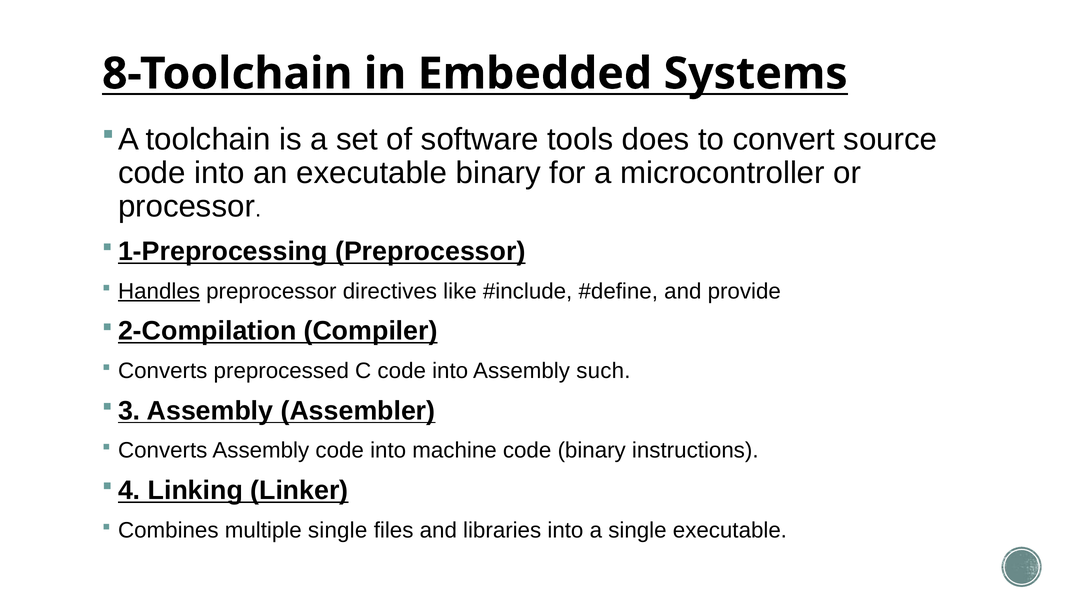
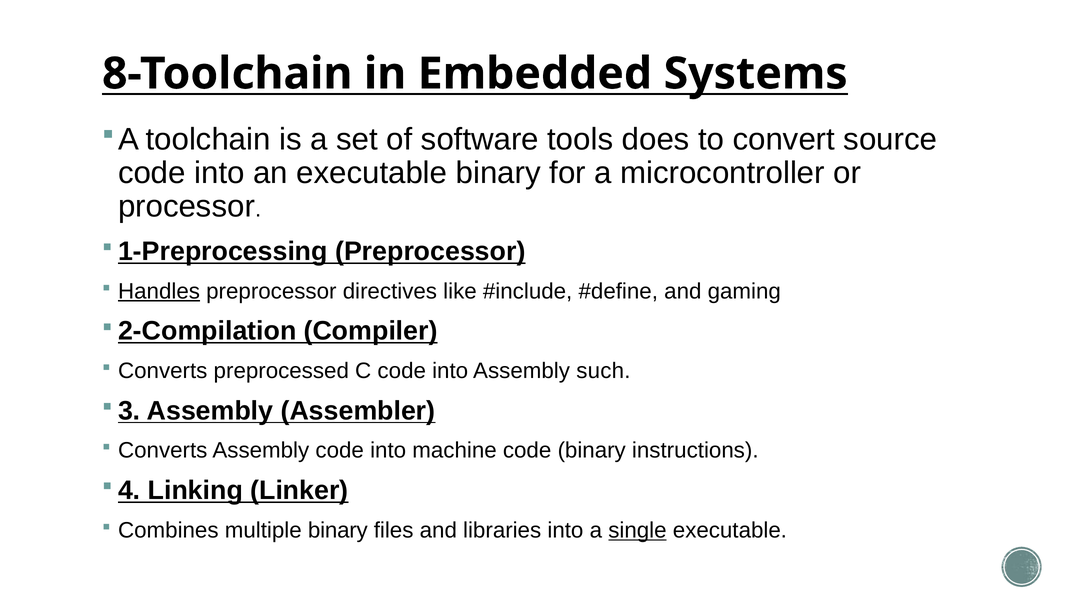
provide: provide -> gaming (744, 291)
multiple single: single -> binary (338, 531)
single underline: none -> present (637, 531)
